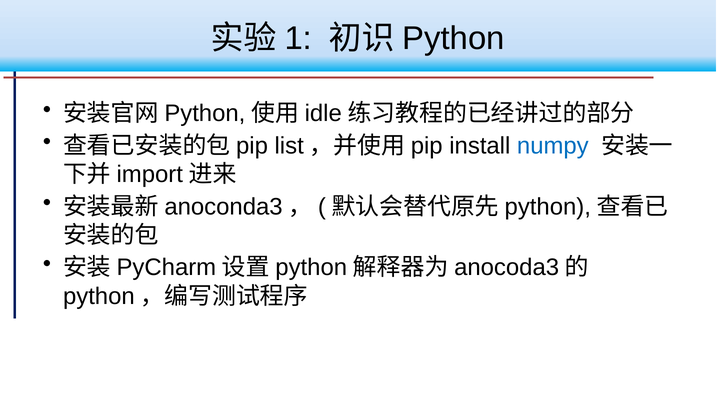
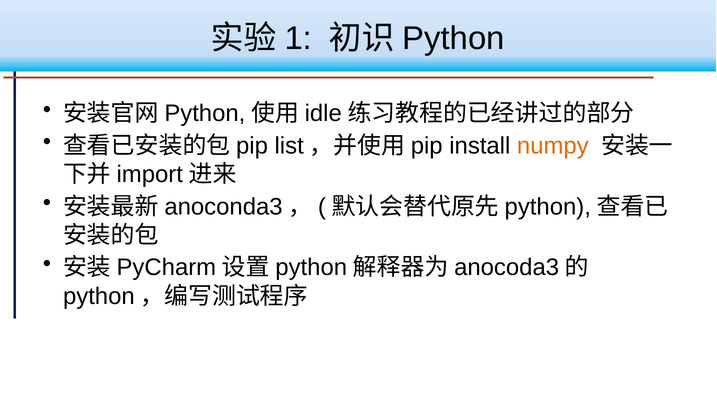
numpy colour: blue -> orange (553, 146)
